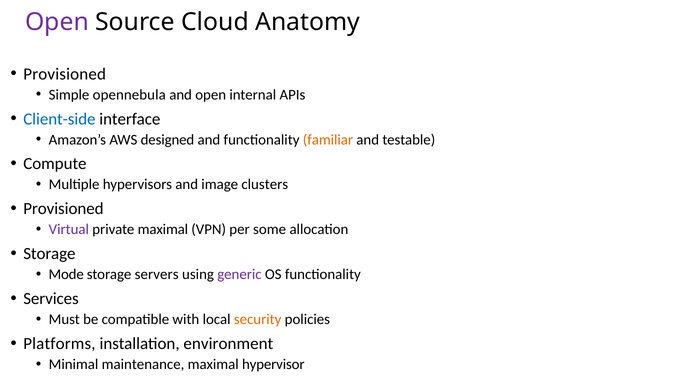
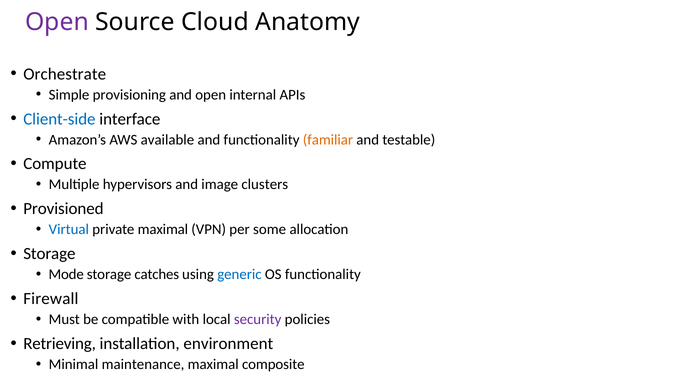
Provisioned: Provisioned -> Orchestrate (65, 74)
opennebula: opennebula -> provisioning (129, 95)
designed: designed -> available (167, 140)
Virtual colour: purple -> blue (69, 230)
servers: servers -> catches (157, 275)
generic colour: purple -> blue (239, 275)
Services: Services -> Firewall (51, 299)
security colour: orange -> purple (258, 319)
Platforms: Platforms -> Retrieving (60, 344)
hypervisor: hypervisor -> composite (273, 364)
